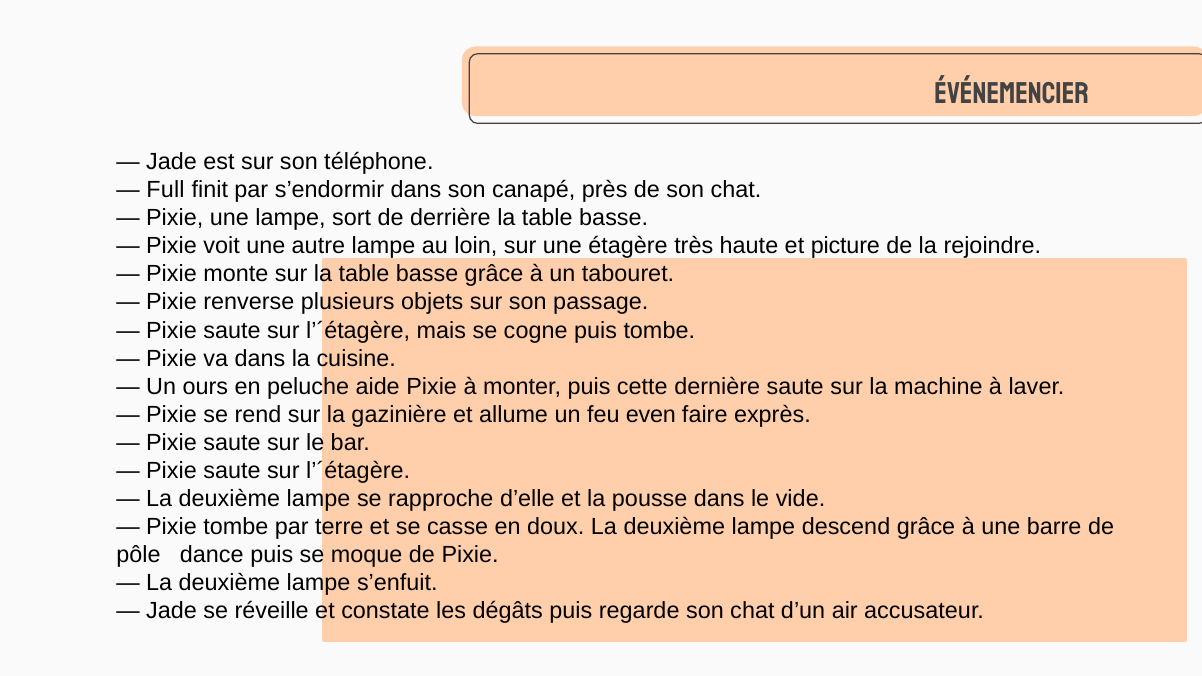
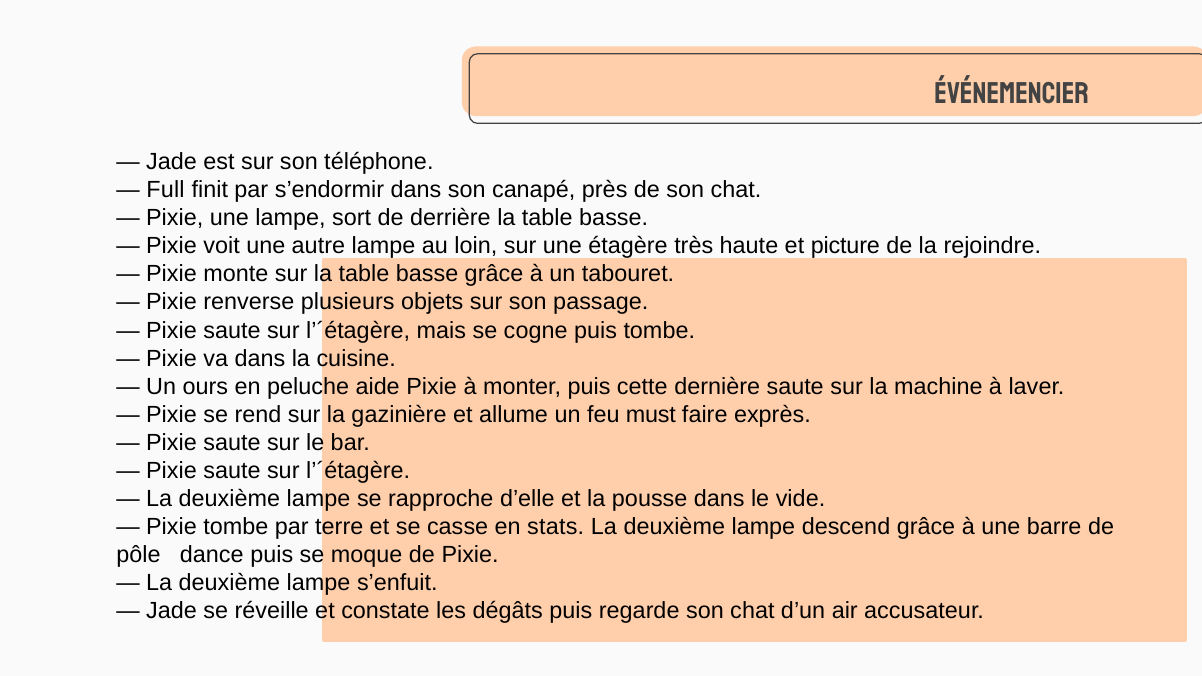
even: even -> must (651, 415)
doux: doux -> stats (556, 527)
